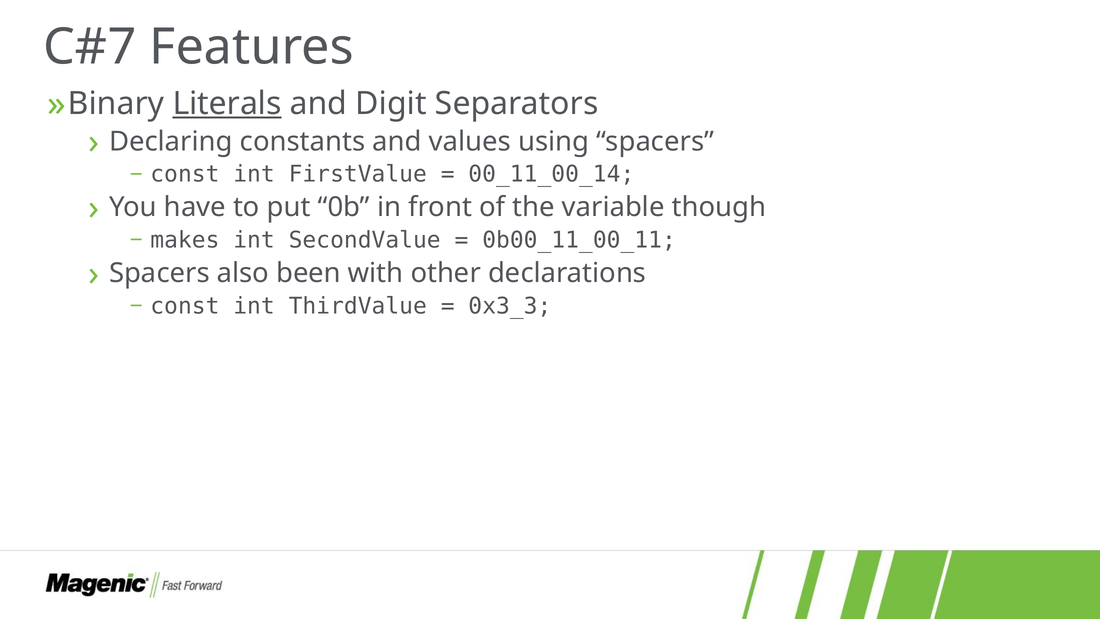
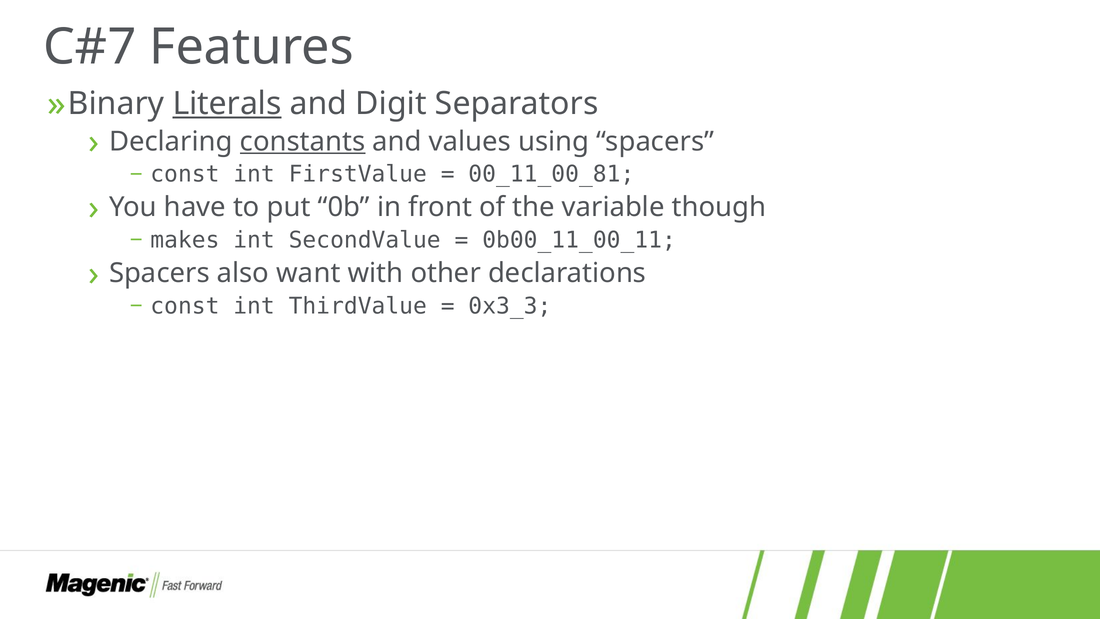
constants underline: none -> present (303, 141)
00_11_00_14: 00_11_00_14 -> 00_11_00_81 (551, 174)
been: been -> want (308, 273)
